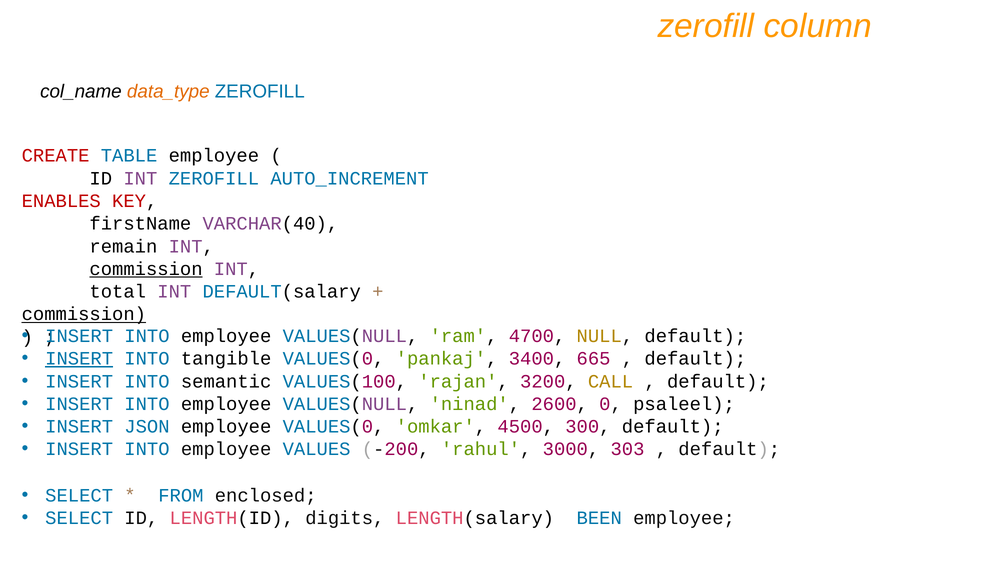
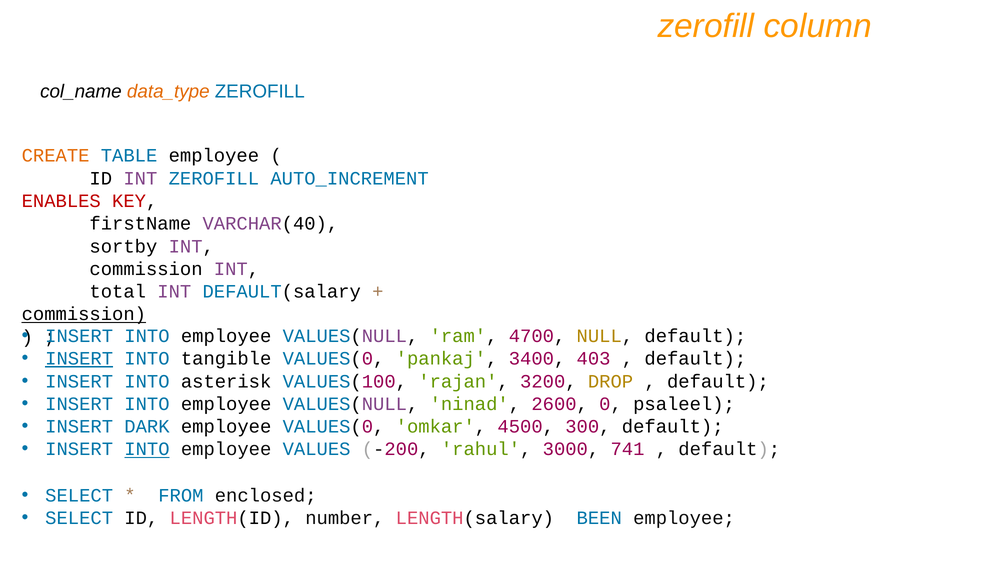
CREATE colour: red -> orange (56, 156)
remain: remain -> sortby (123, 246)
commission underline: present -> none (146, 269)
665: 665 -> 403 (594, 358)
semantic: semantic -> asterisk (226, 381)
CALL: CALL -> DROP (611, 381)
JSON: JSON -> DARK (147, 426)
INTO underline: none -> present (147, 449)
303: 303 -> 741 (627, 449)
digits: digits -> number (345, 518)
